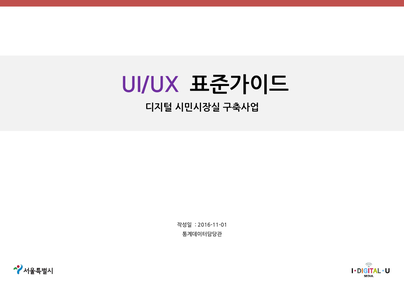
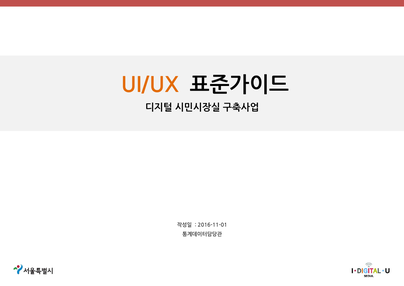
UI/UX colour: purple -> orange (150, 85)
